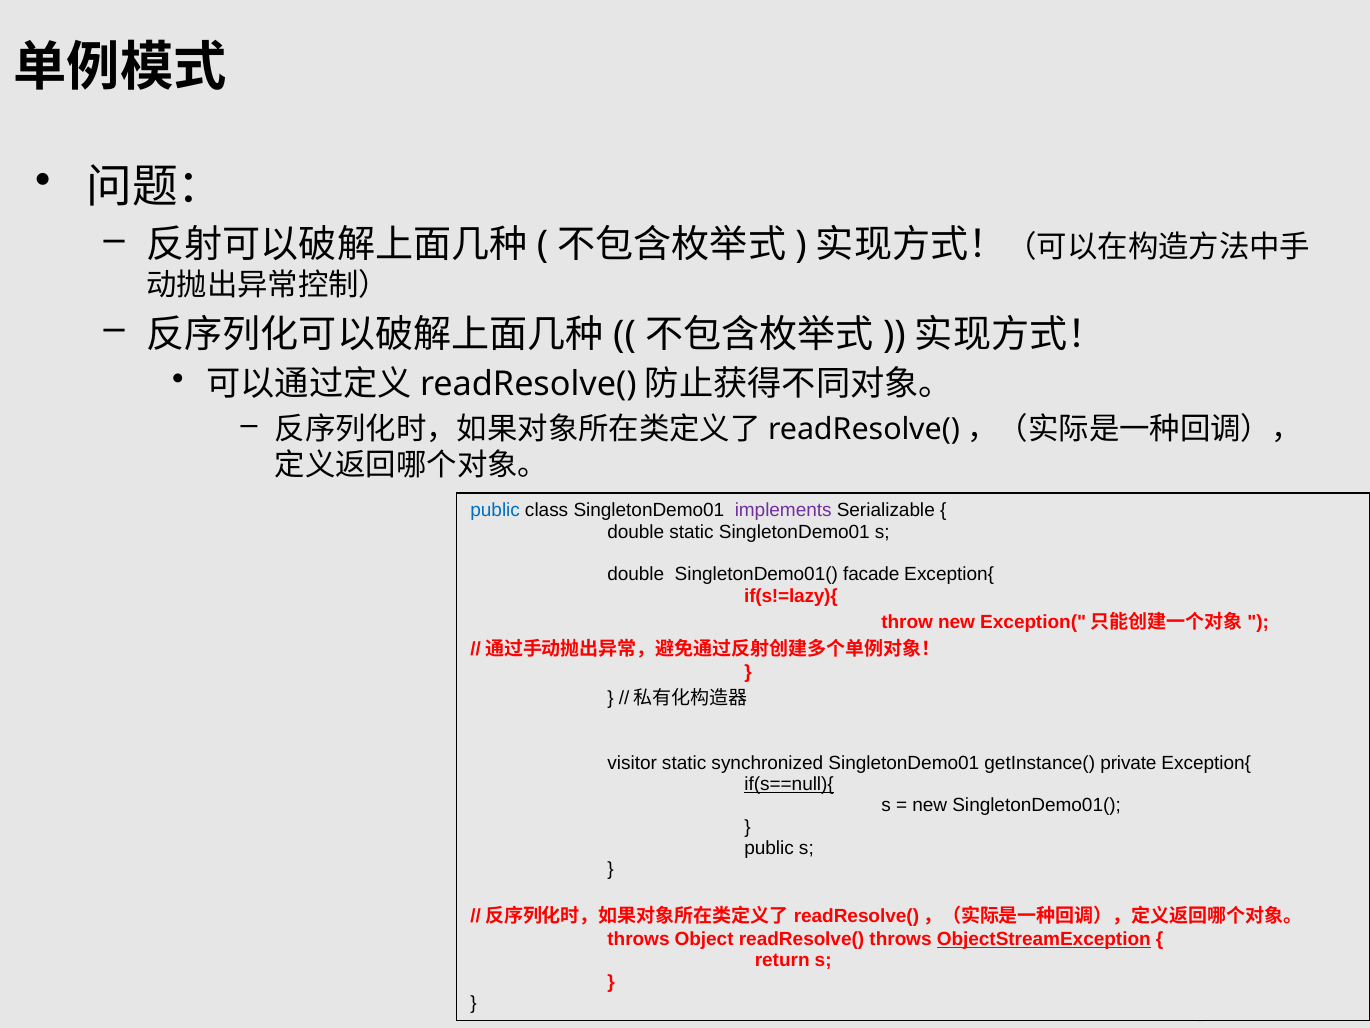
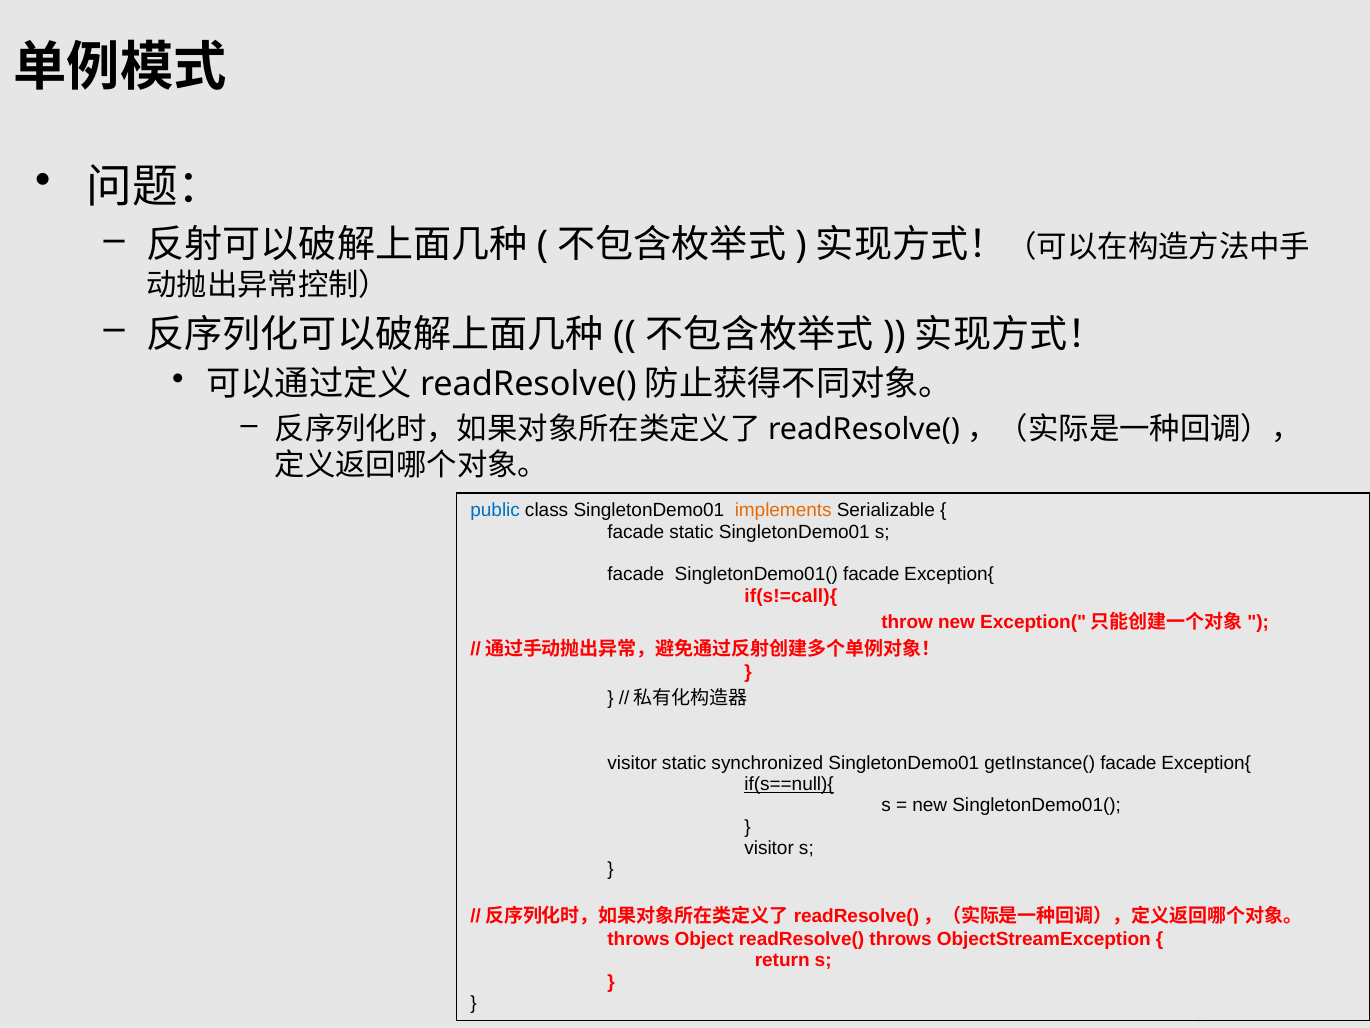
implements colour: purple -> orange (783, 510)
double: double -> facade (636, 532)
double: double -> facade (636, 574)
if(s!=lazy){: if(s!=lazy){ -> if(s!=call){ (791, 595)
getInstance( private: private -> facade (1128, 763)
public: public -> visitor (769, 848)
ObjectStreamException underline: present -> none (1044, 939)
